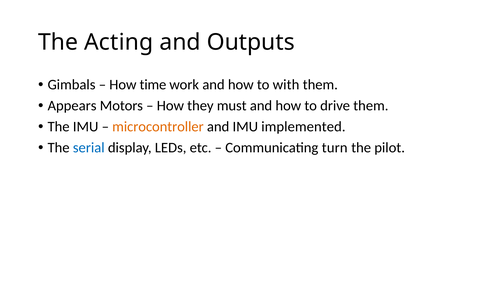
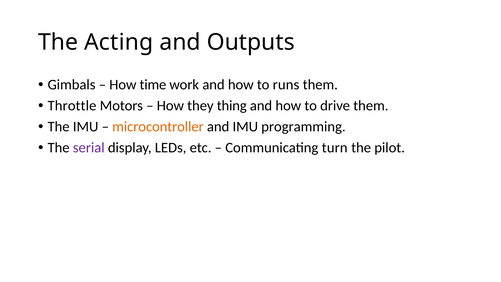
with: with -> runs (286, 85)
Appears: Appears -> Throttle (72, 106)
must: must -> thing (232, 106)
implemented: implemented -> programming (303, 127)
serial colour: blue -> purple (89, 148)
